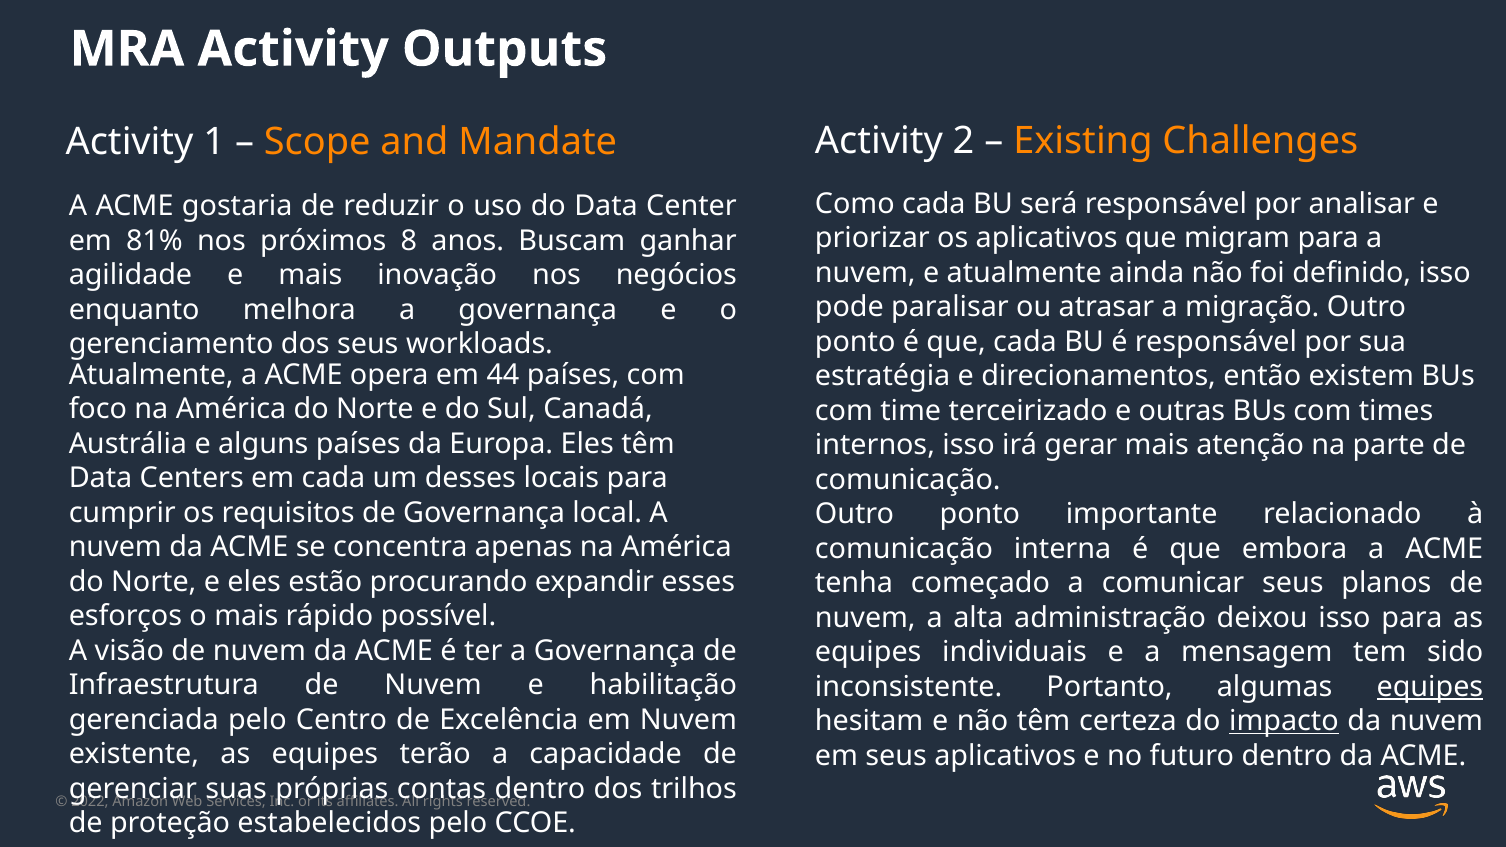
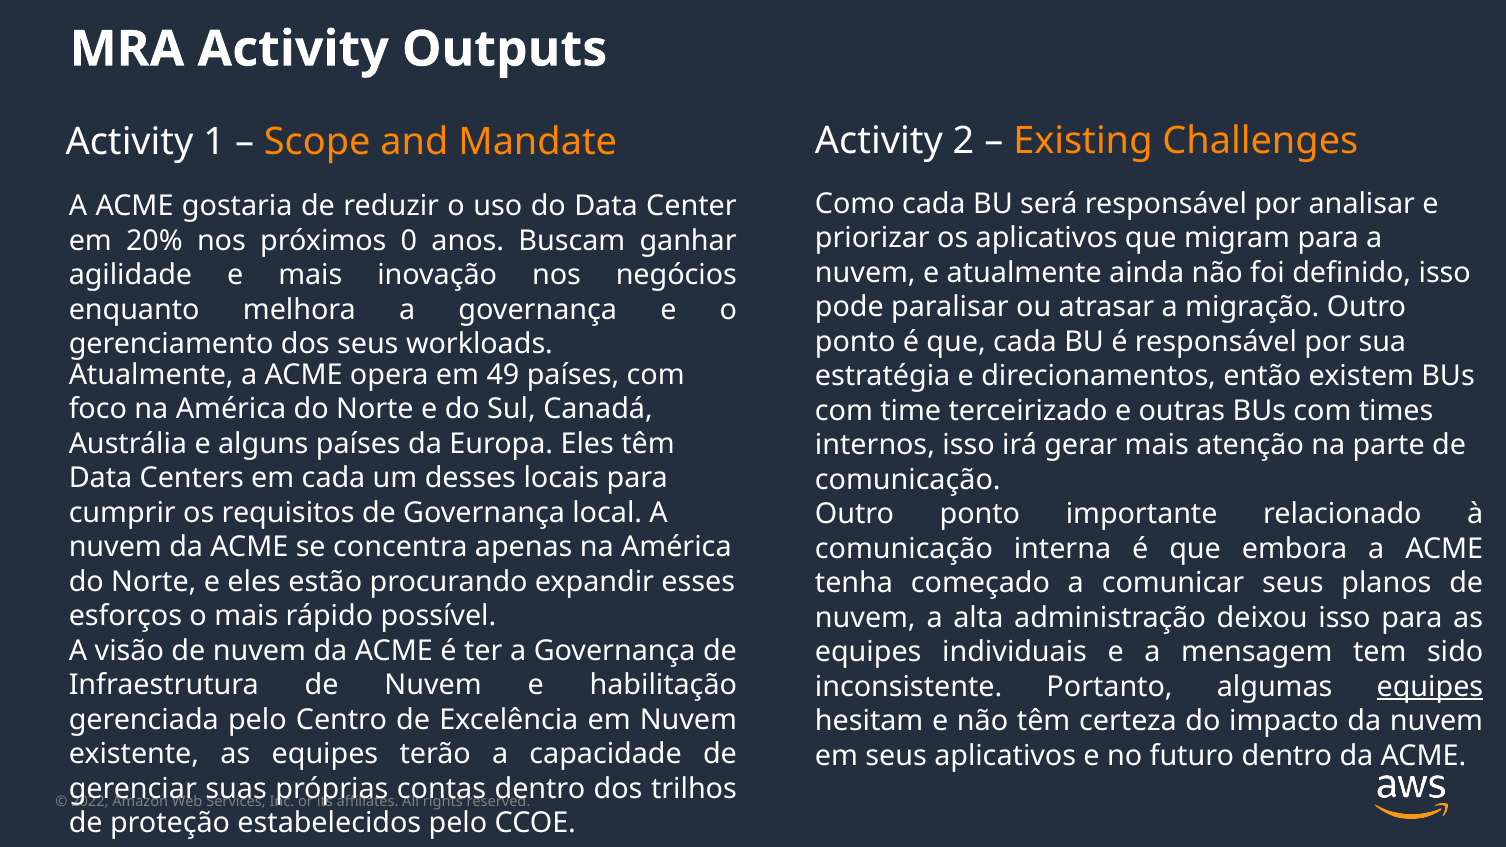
81%: 81% -> 20% (154, 241)
8: 8 -> 0 (409, 241)
44: 44 -> 49 (503, 375)
impacto underline: present -> none (1284, 721)
